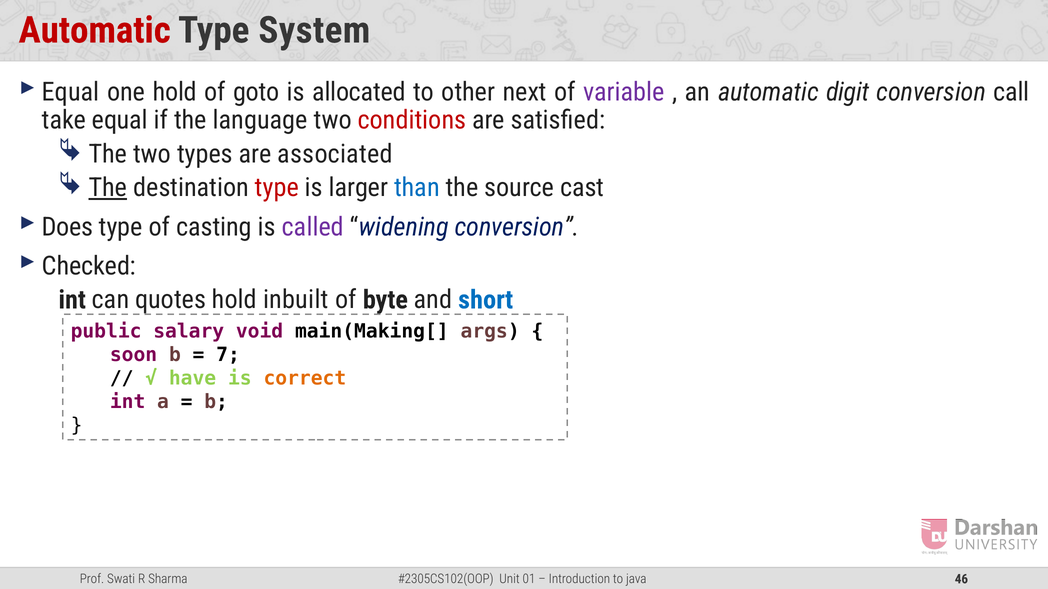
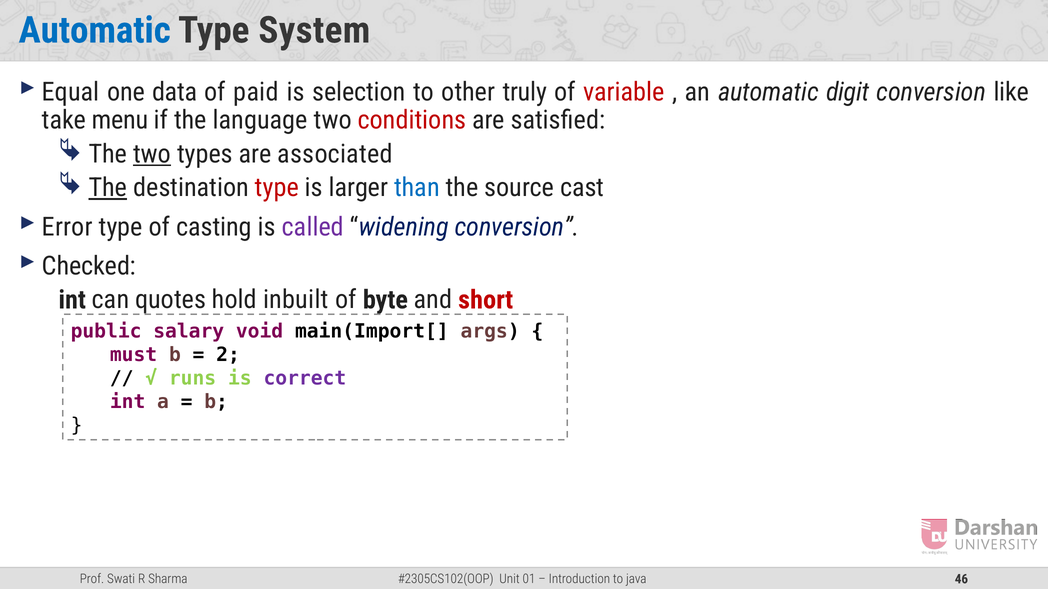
Automatic colour: red -> blue (95, 30)
one hold: hold -> data (175, 92)
goto: goto -> paid (256, 92)
allocated: allocated -> selection (359, 92)
next: next -> truly (525, 92)
variable colour: purple -> red (624, 92)
call: call -> like (1011, 92)
take equal: equal -> menu (120, 120)
two underline: none -> present (152, 154)
Does: Does -> Error (67, 227)
short colour: blue -> red (486, 300)
main(Making[: main(Making[ -> main(Import[ (372, 331)
soon: soon -> must (134, 355)
7: 7 -> 2 (228, 355)
have: have -> runs (193, 379)
correct colour: orange -> purple (305, 379)
